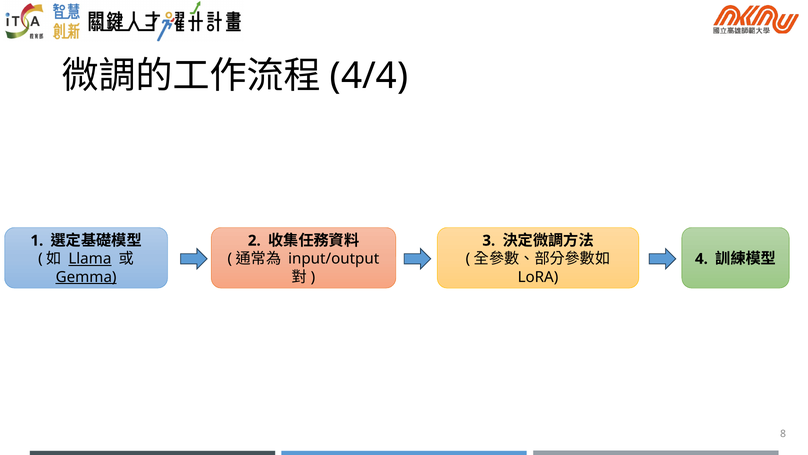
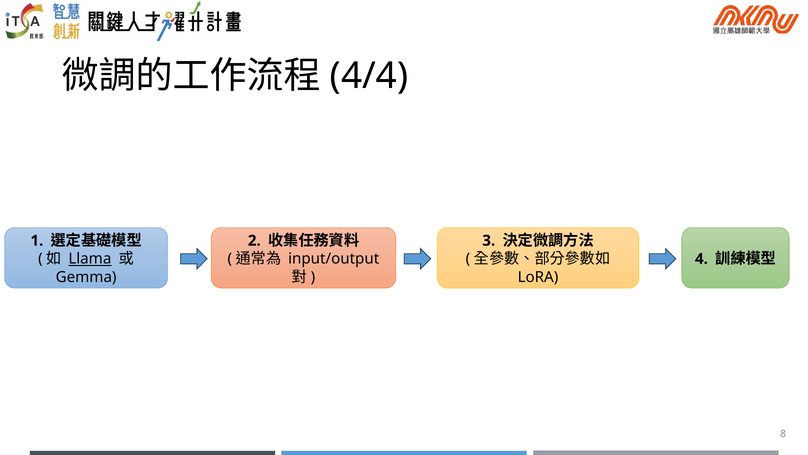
Gemma underline: present -> none (86, 277)
